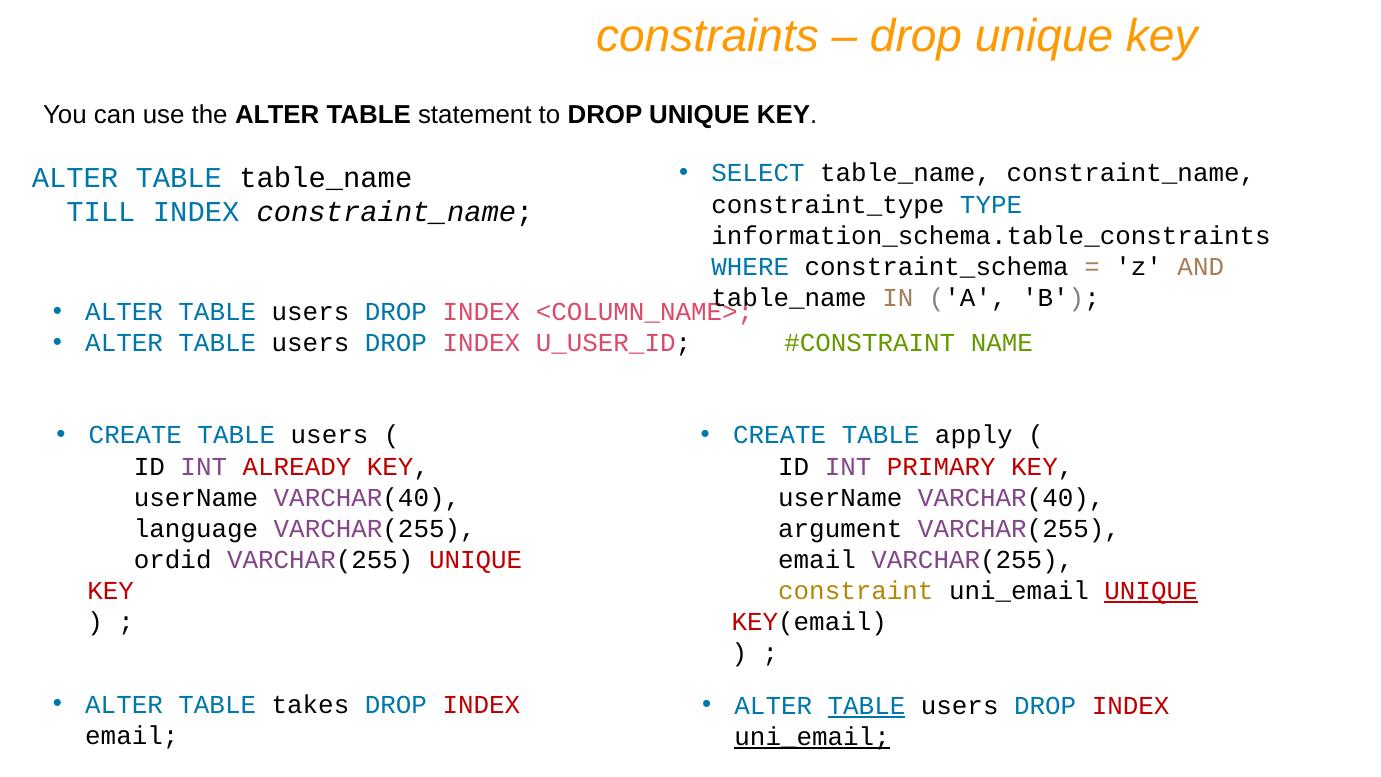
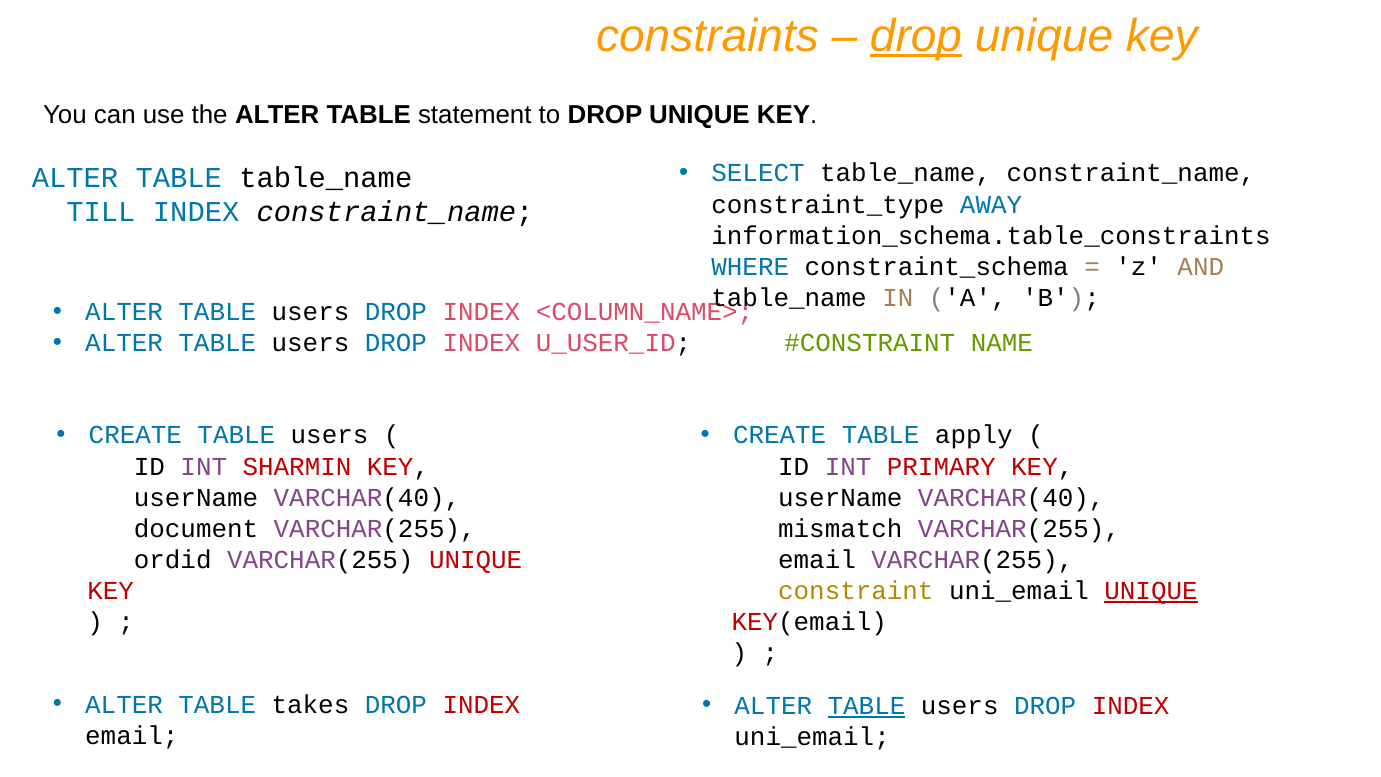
drop underline: none -> present (916, 36)
TYPE: TYPE -> AWAY (991, 204)
ALREADY: ALREADY -> SHARMIN (297, 466)
language: language -> document (196, 528)
argument: argument -> mismatch (840, 528)
uni_email underline: present -> none (812, 737)
